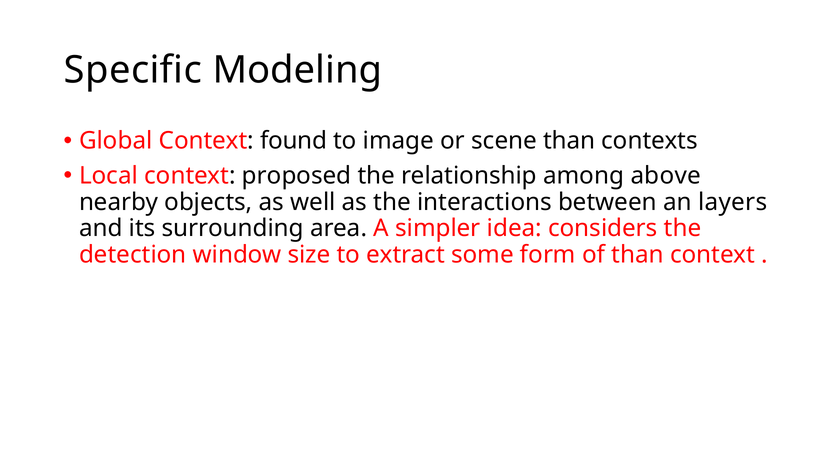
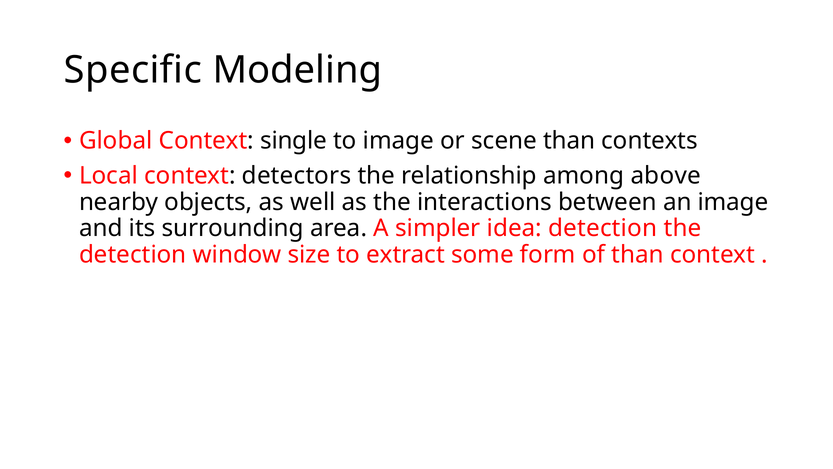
found: found -> single (294, 141)
proposed: proposed -> detectors (297, 176)
an layers: layers -> image (733, 202)
idea considers: considers -> detection (603, 228)
